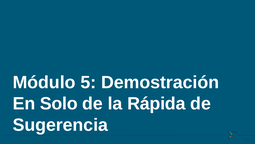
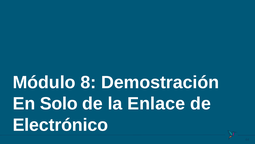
5: 5 -> 8 (88, 82)
Rápida: Rápida -> Enlace (156, 103)
Sugerencia: Sugerencia -> Electrónico (60, 125)
